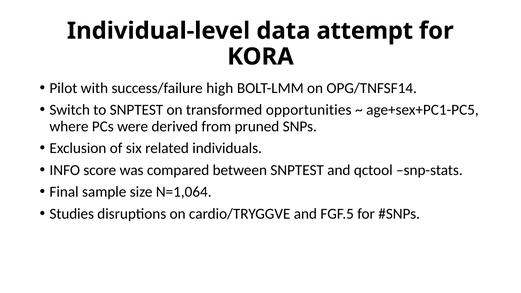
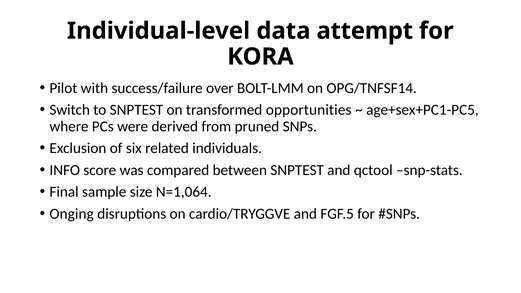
high: high -> over (220, 88)
Studies: Studies -> Onging (72, 214)
